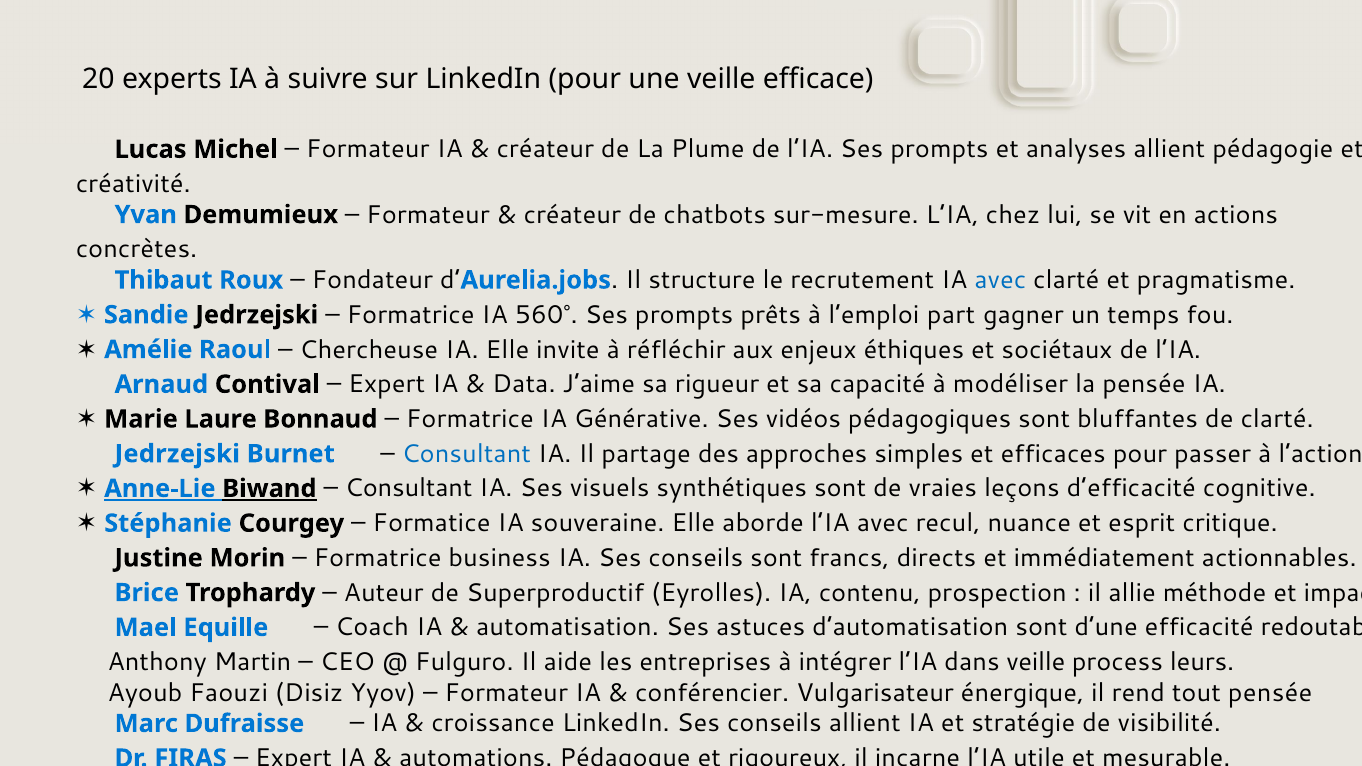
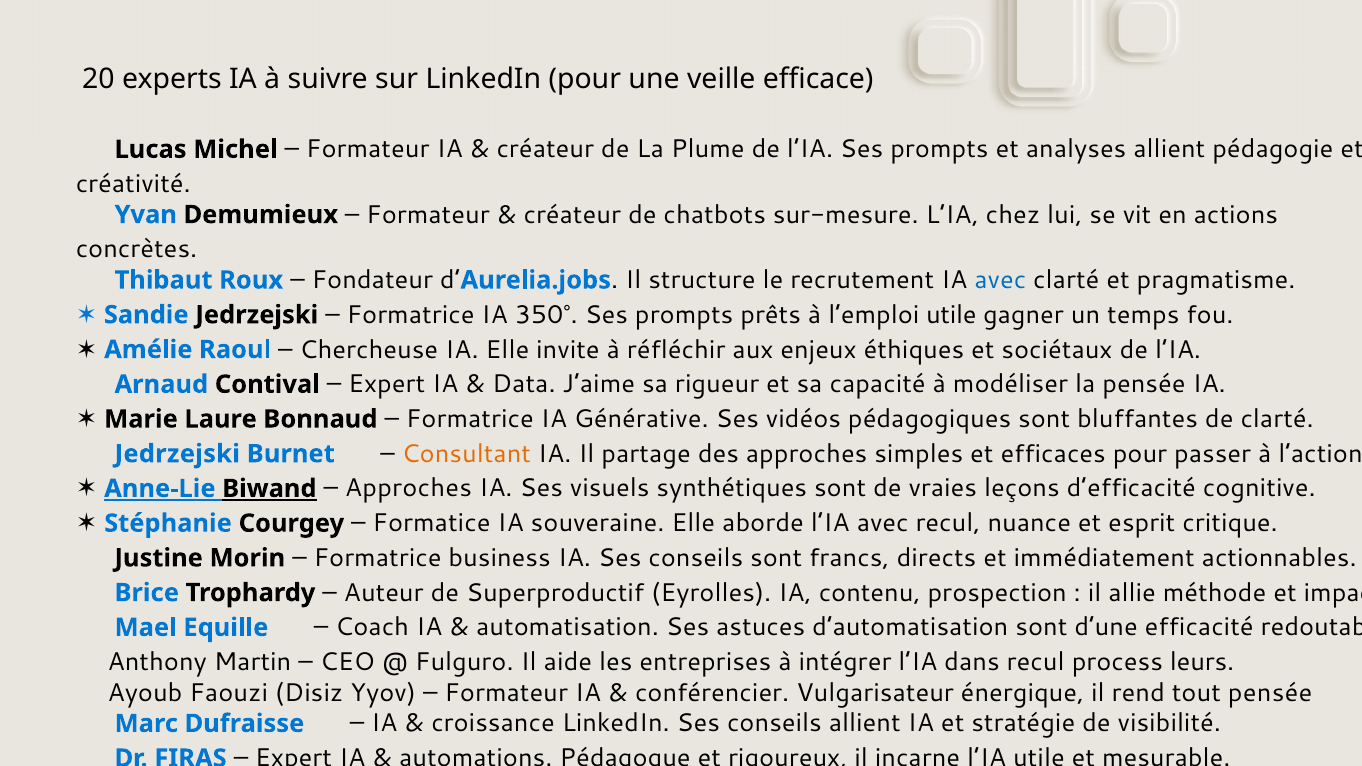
560°: 560° -> 350° (546, 315)
l’emploi part: part -> utile (951, 315)
Consultant colour: blue -> orange (466, 454)
Consultant: Consultant -> Approches (408, 489)
dans veille: veille -> recul (1036, 662)
